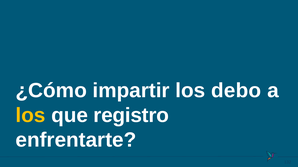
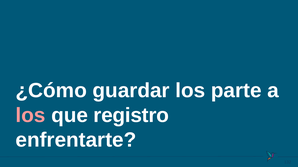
impartir: impartir -> guardar (131, 91)
debo: debo -> parte (236, 91)
los colour: yellow -> pink (31, 116)
